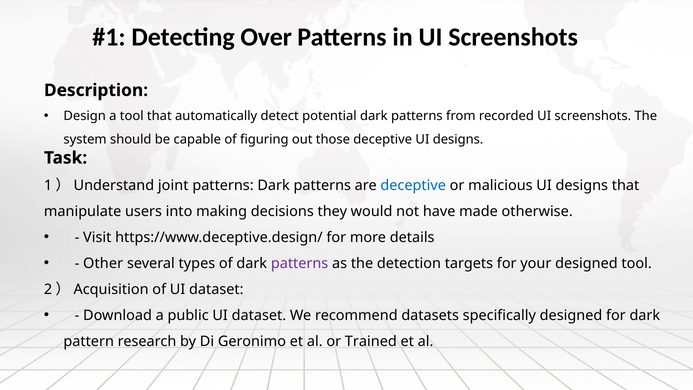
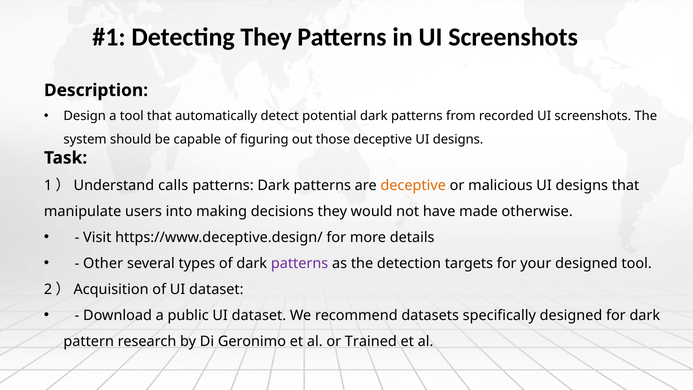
Detecting Over: Over -> They (266, 37)
joint: joint -> calls (173, 185)
deceptive colour: blue -> orange (413, 185)
